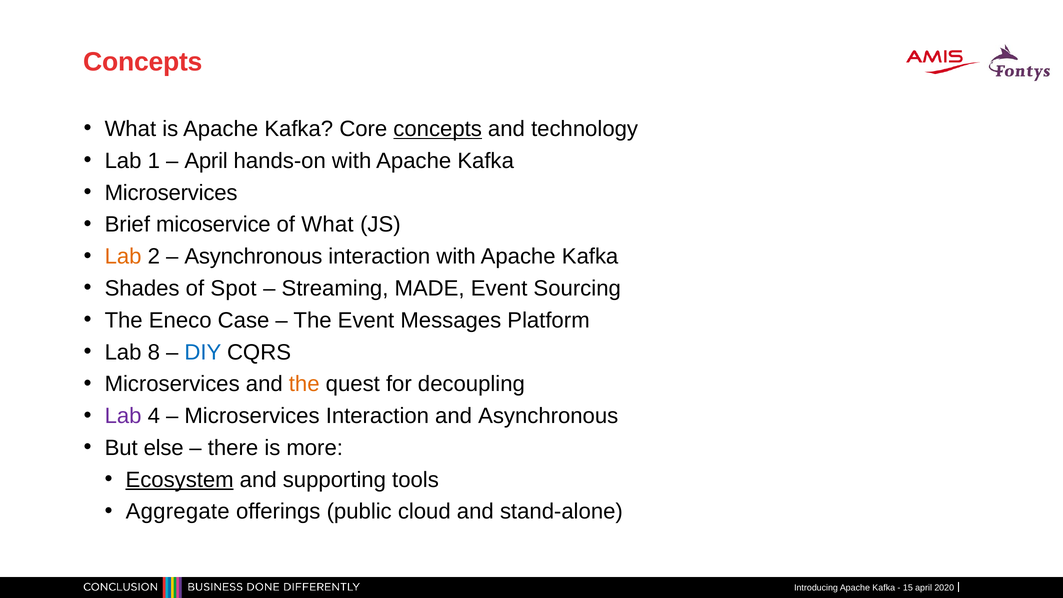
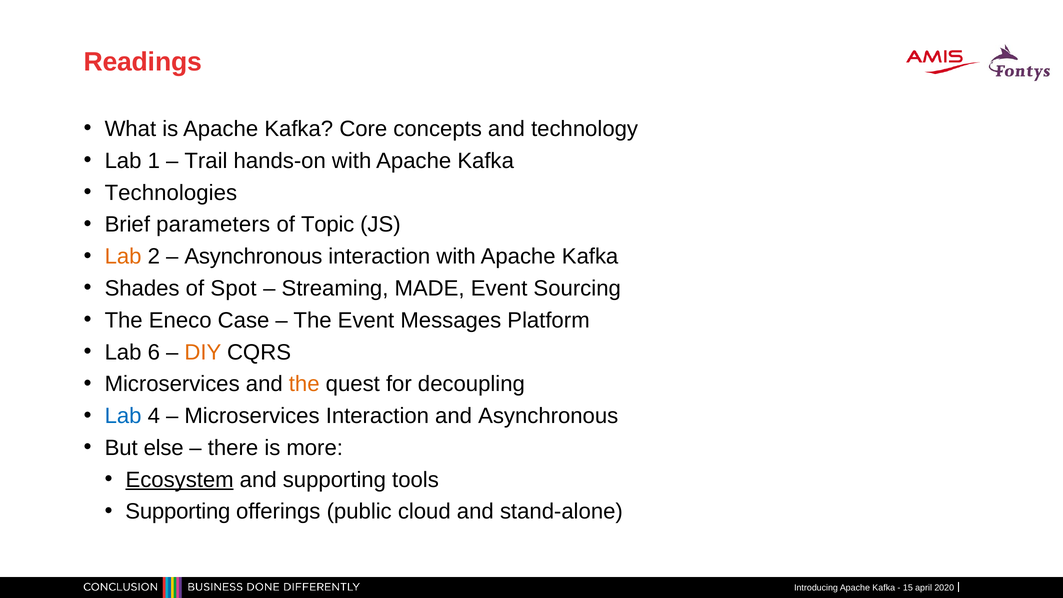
Concepts: Concepts -> Readings (143, 62)
concepts underline: present -> none (438, 129)
April: April -> Trail (206, 161)
Microservices: Microservices -> Technologies (171, 193)
micoservice: micoservice -> parameters (213, 225)
of What: What -> Topic (328, 225)
8: 8 -> 6 (154, 352)
DIY colour: blue -> orange (203, 352)
Lab colour: purple -> blue (123, 416)
Aggregate: Aggregate -> Supporting (178, 512)
